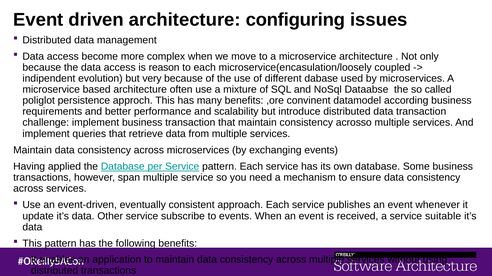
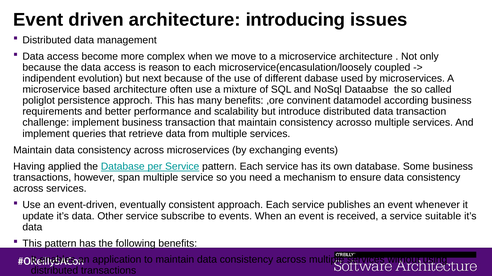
configuring: configuring -> introducing (295, 20)
very: very -> next (152, 79)
